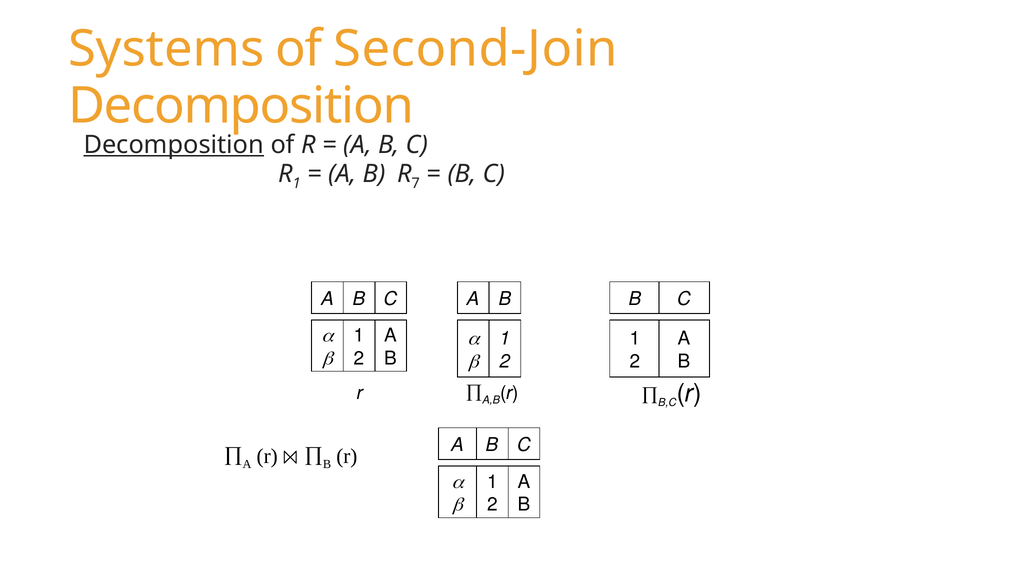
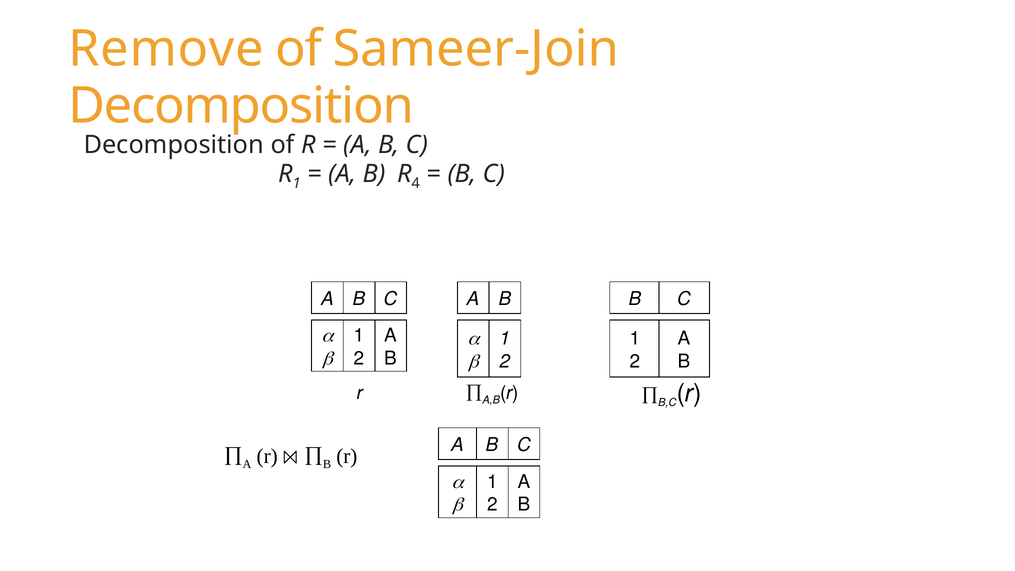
Systems: Systems -> Remove (166, 49)
Second-Join: Second-Join -> Sameer-Join (476, 49)
Decomposition underline: present -> none (174, 145)
7: 7 -> 4 (416, 183)
